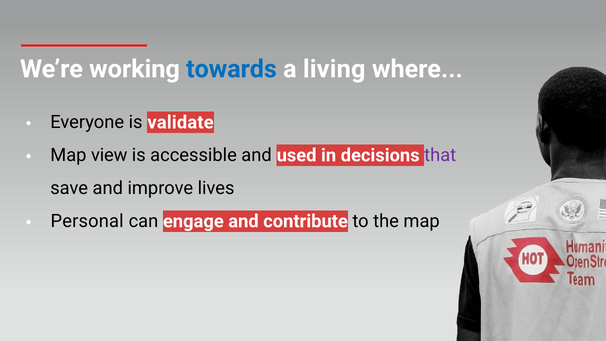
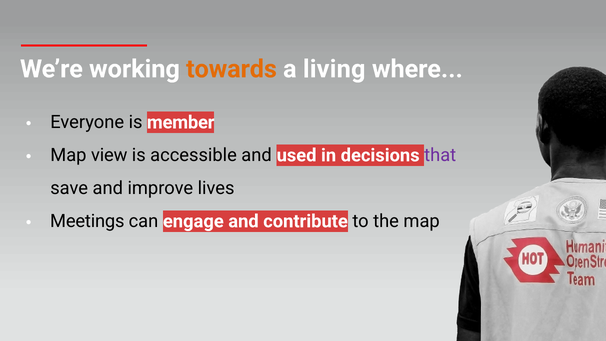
towards colour: blue -> orange (231, 69)
validate: validate -> member (181, 122)
Personal: Personal -> Meetings (87, 221)
